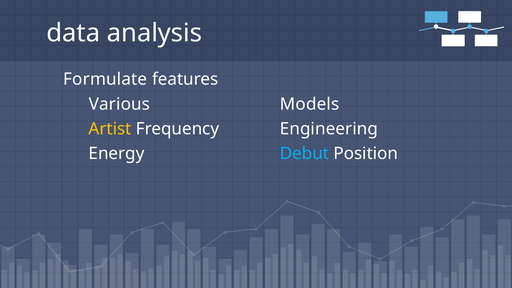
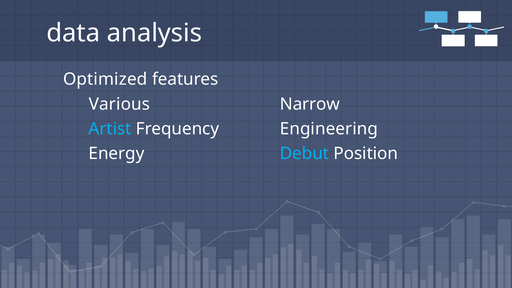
Formulate: Formulate -> Optimized (105, 79)
Models: Models -> Narrow (310, 104)
Artist colour: yellow -> light blue (110, 129)
